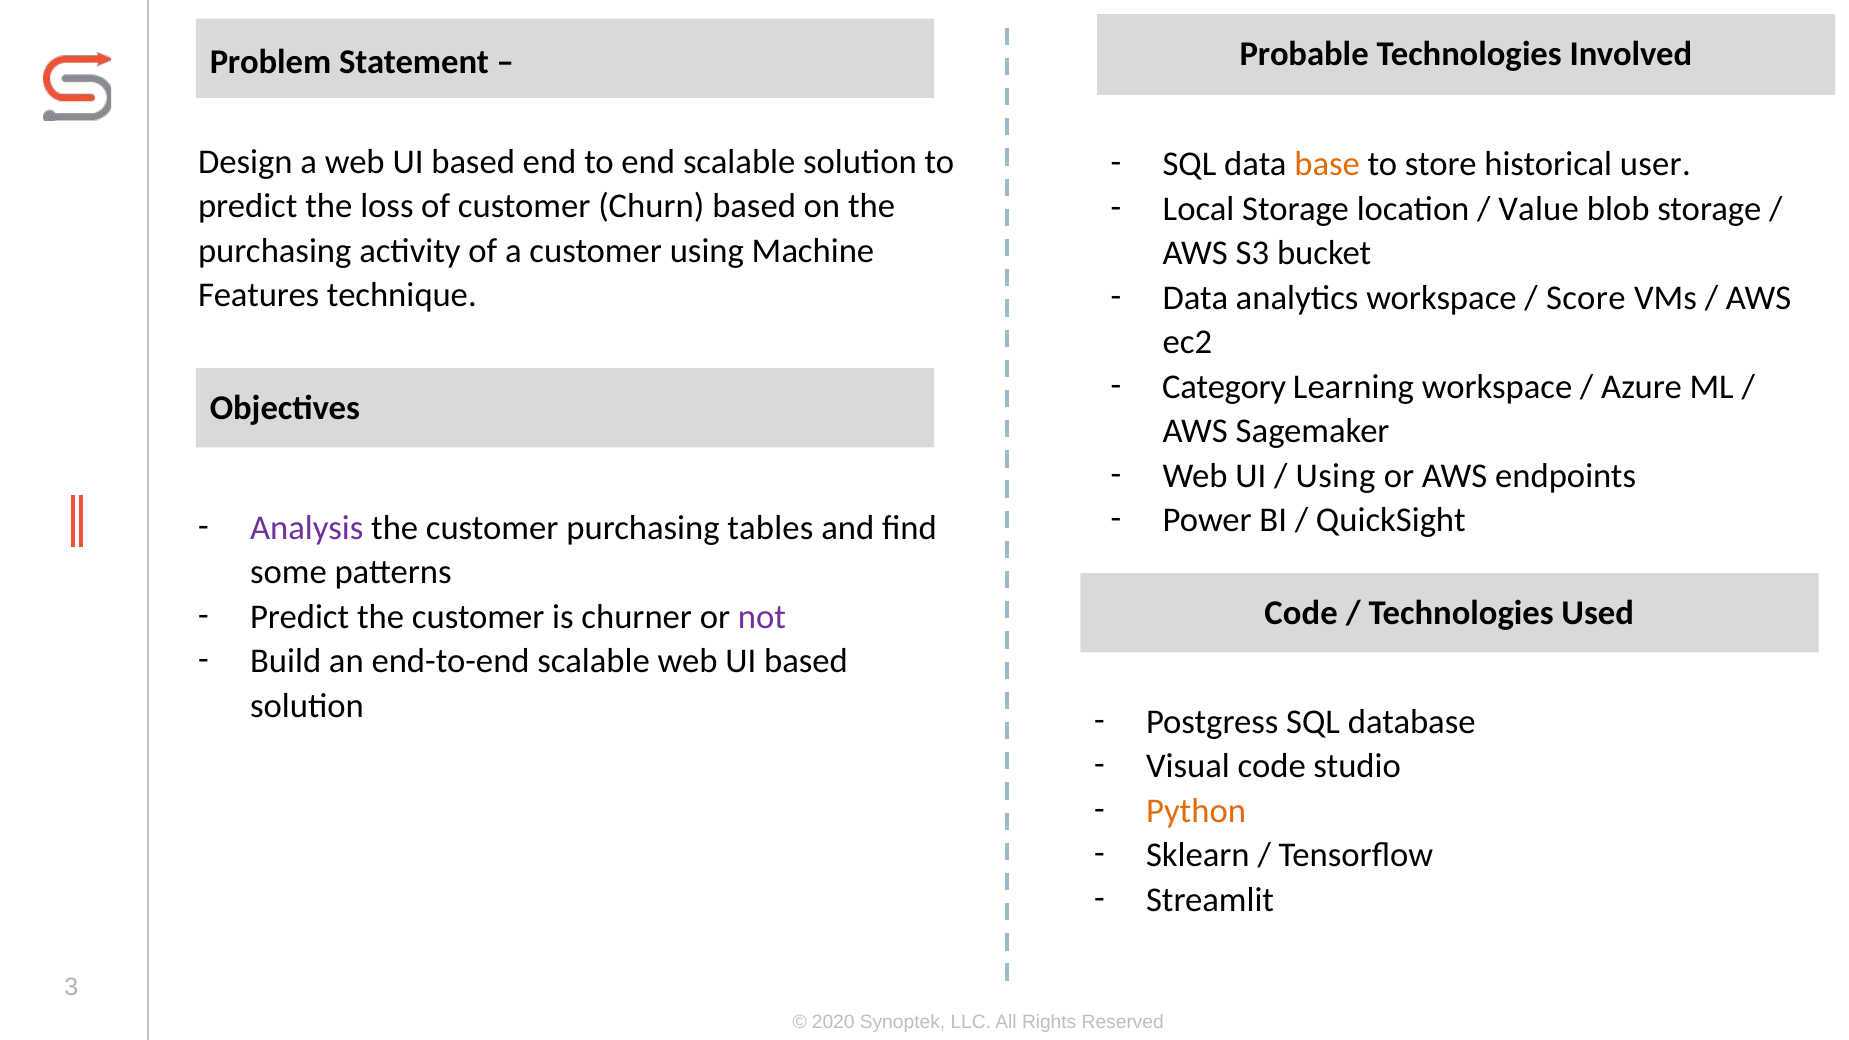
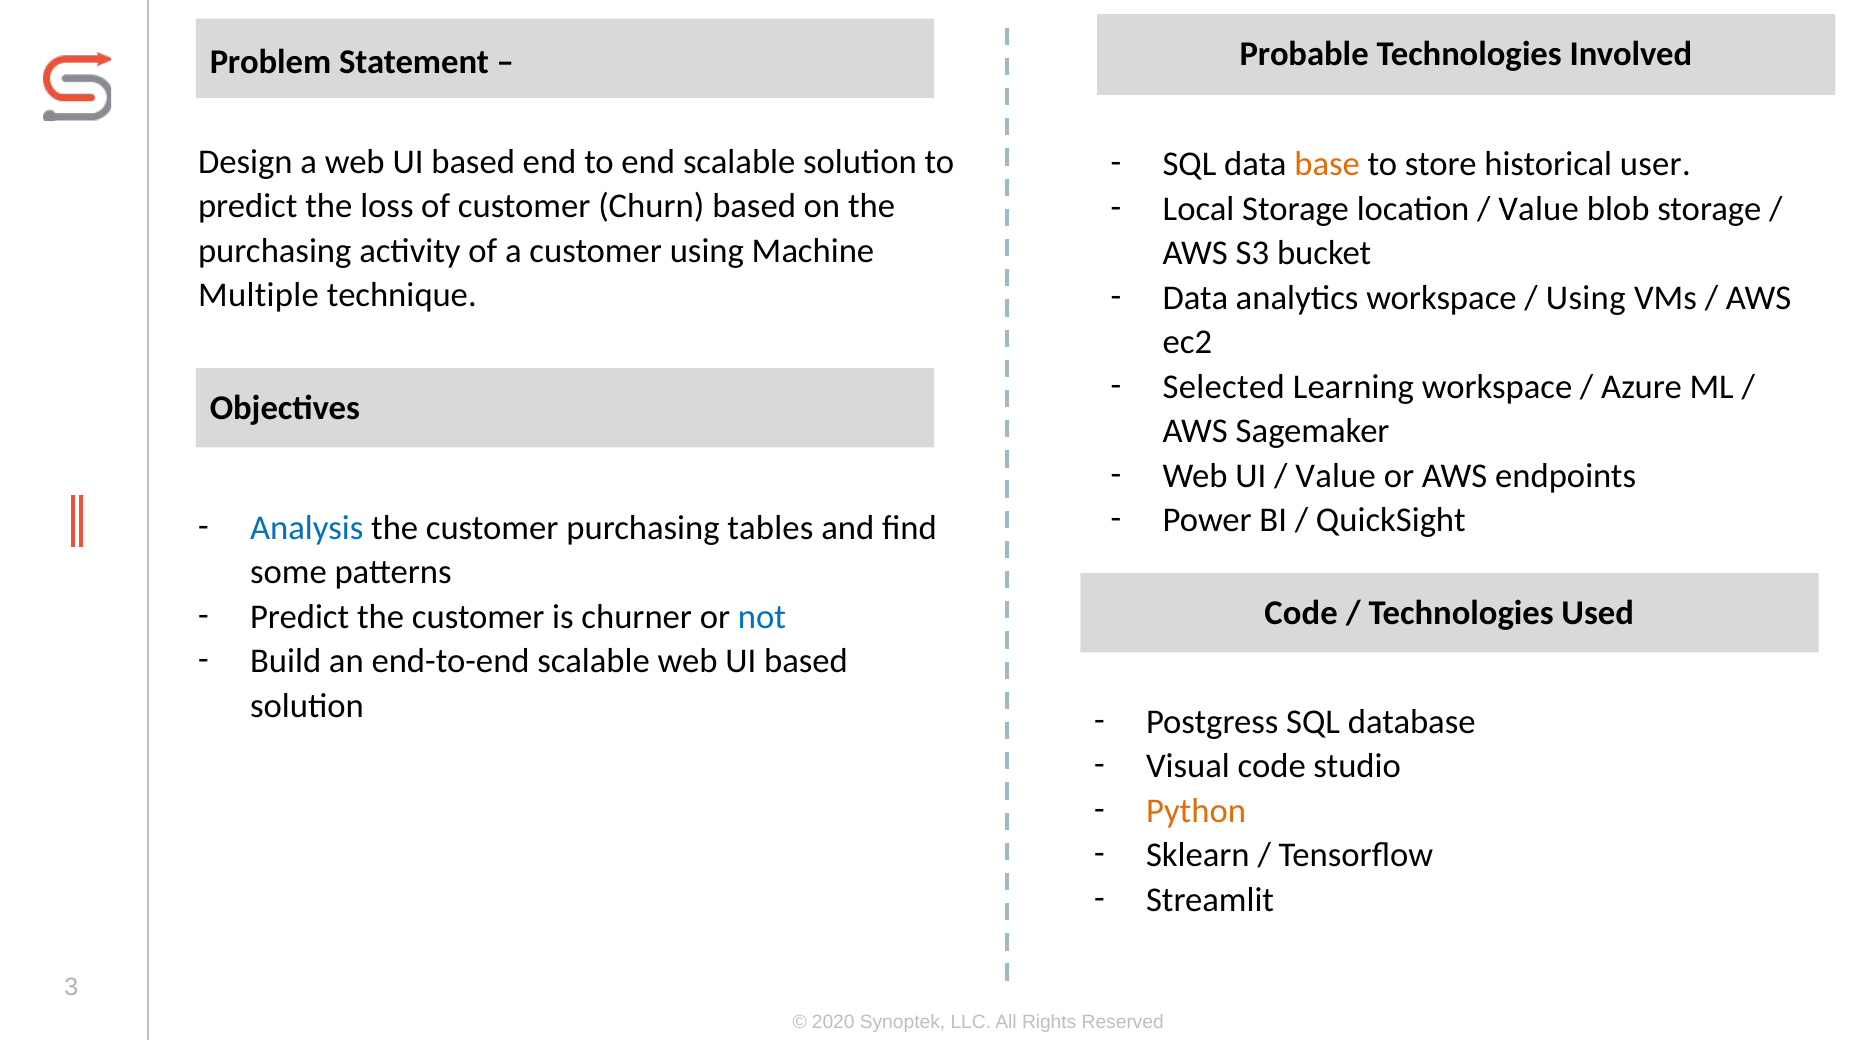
Features: Features -> Multiple (258, 295)
Score: Score -> Using (1586, 298)
Category: Category -> Selected (1224, 387)
Using: Using -> Value (1336, 476)
Analysis colour: purple -> blue (307, 528)
not colour: purple -> blue (762, 617)
